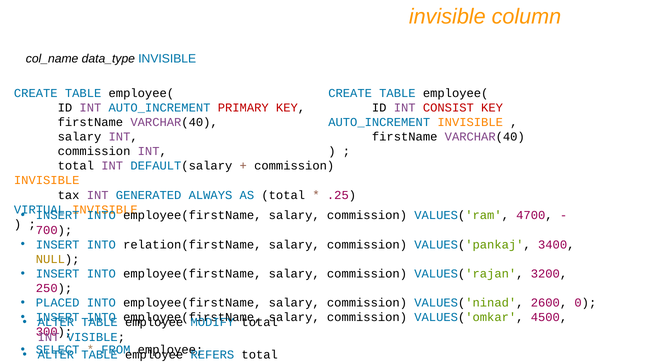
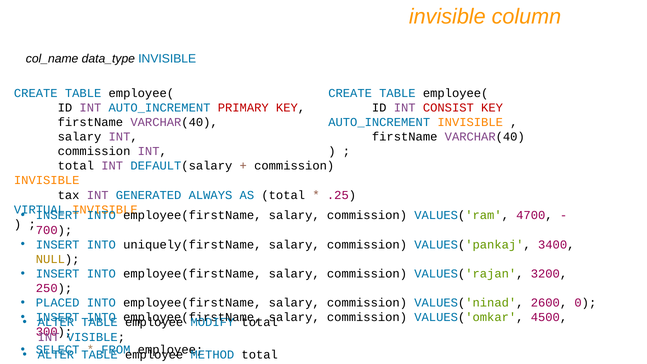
relation(firstName: relation(firstName -> uniquely(firstName (192, 245)
REFERS: REFERS -> METHOD (212, 355)
